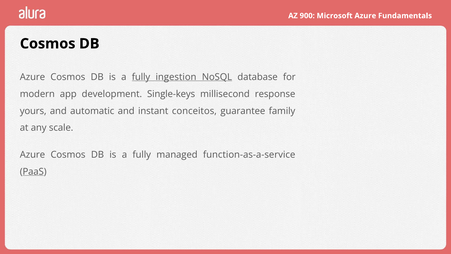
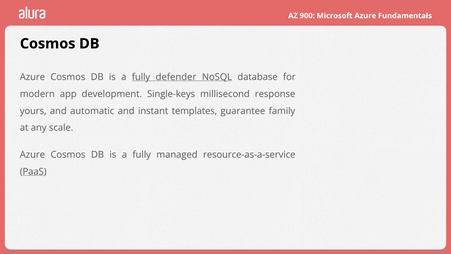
ingestion: ingestion -> defender (176, 77)
conceitos: conceitos -> templates (194, 111)
function-as-a-service: function-as-a-service -> resource-as-a-service (249, 155)
